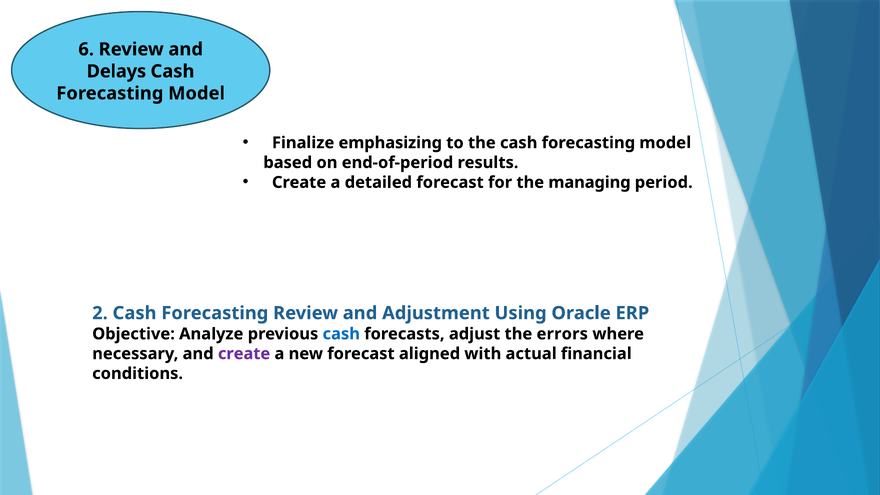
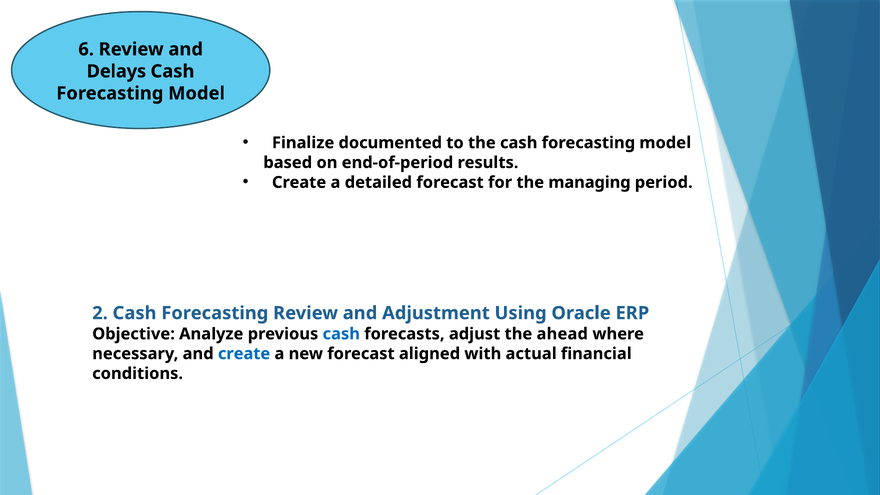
emphasizing: emphasizing -> documented (390, 143)
errors: errors -> ahead (562, 334)
create colour: purple -> blue (244, 354)
